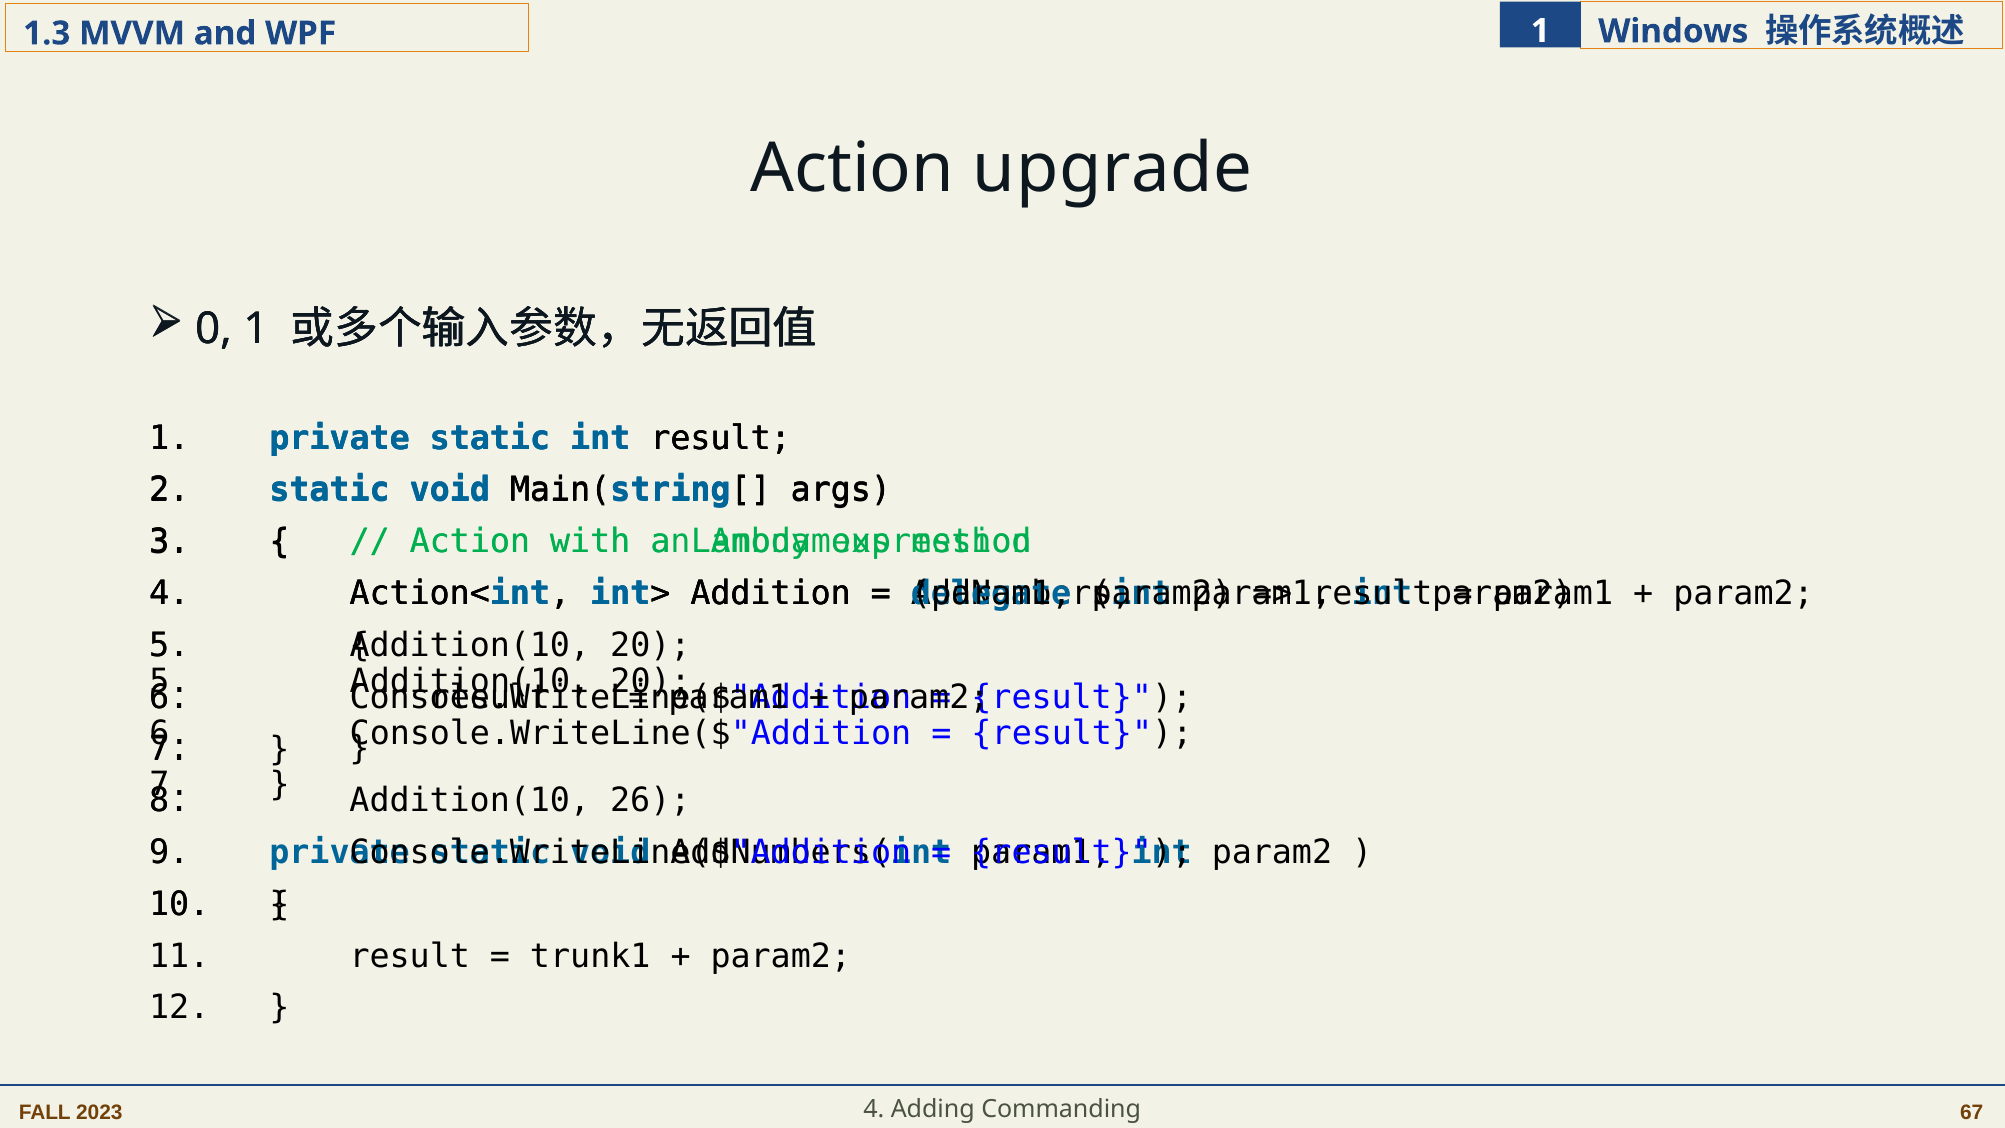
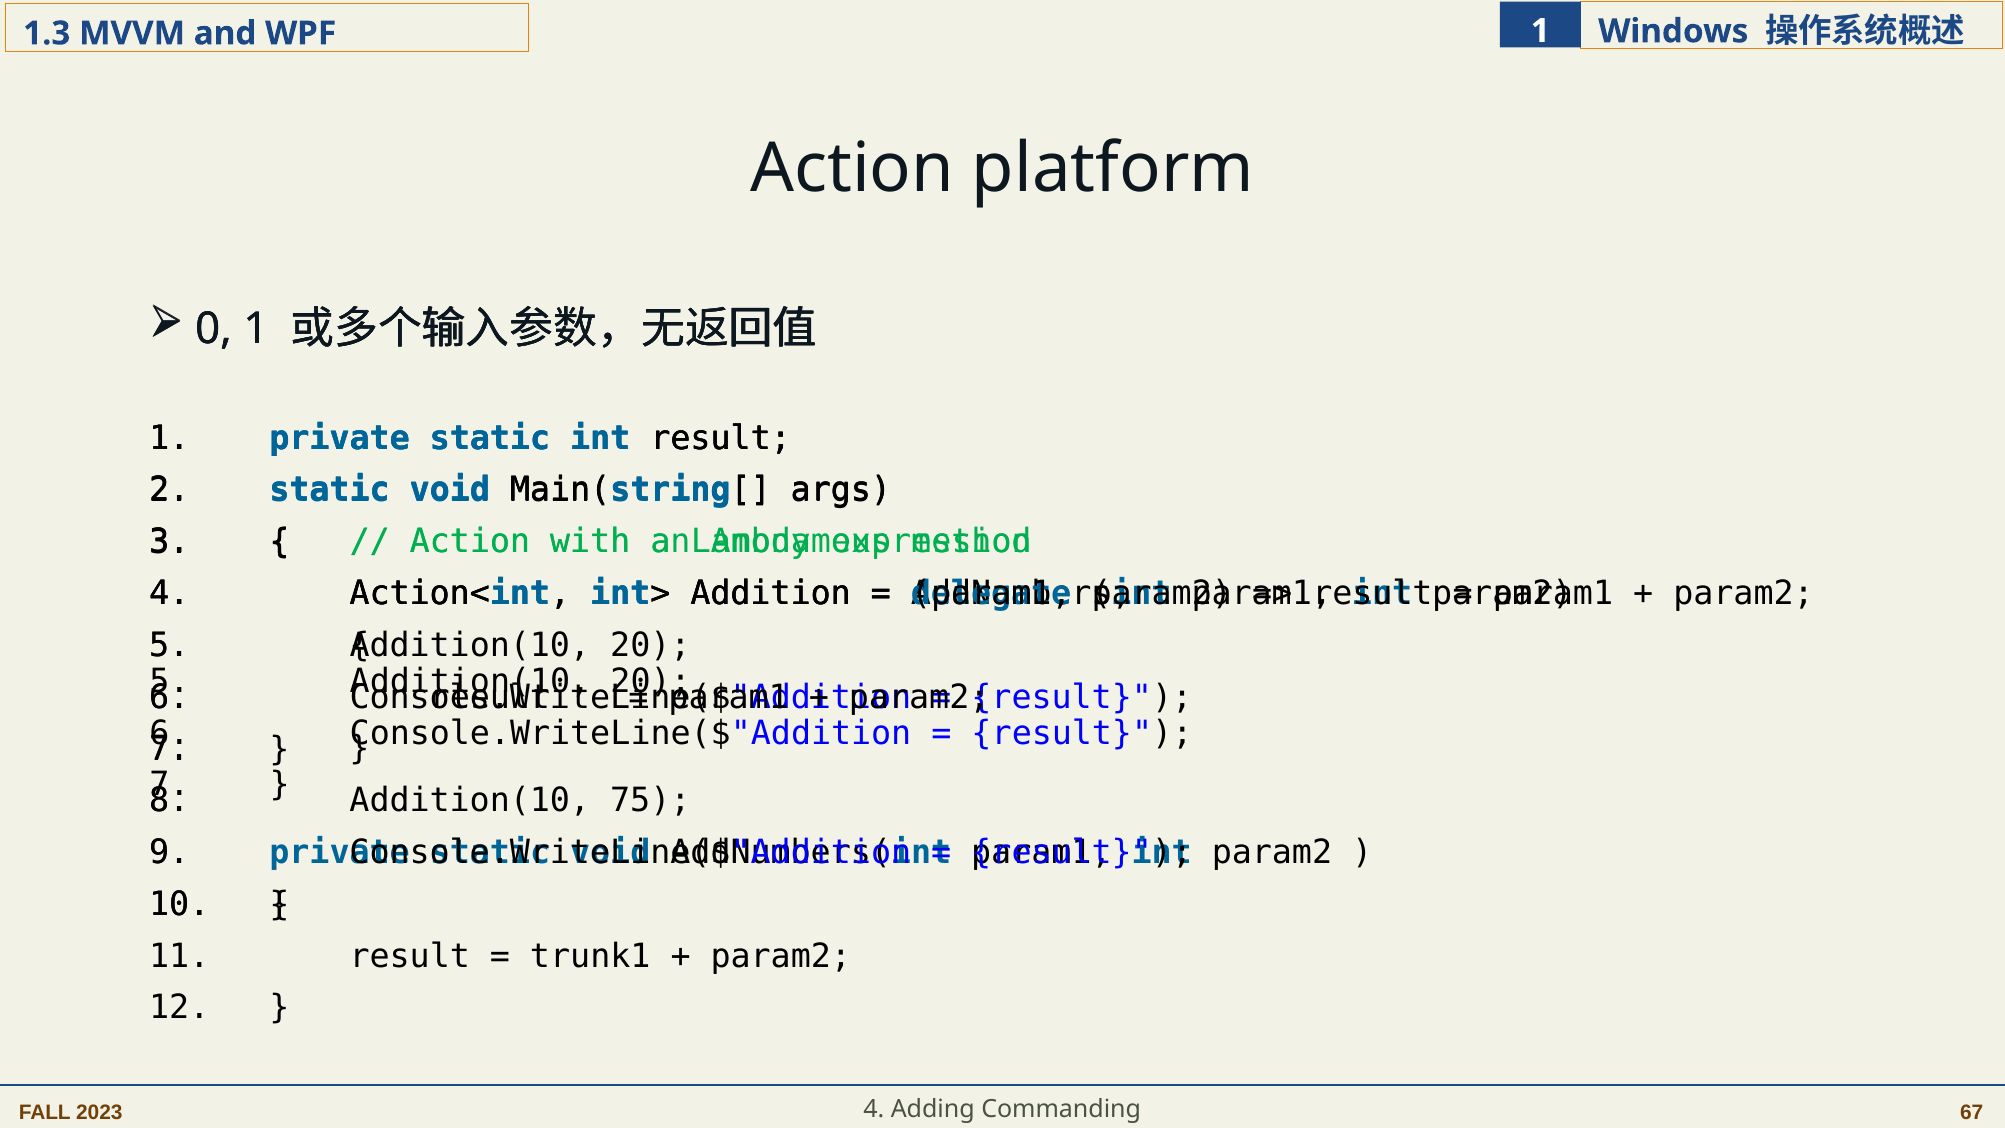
upgrade: upgrade -> platform (1113, 169)
26: 26 -> 75 (650, 800)
